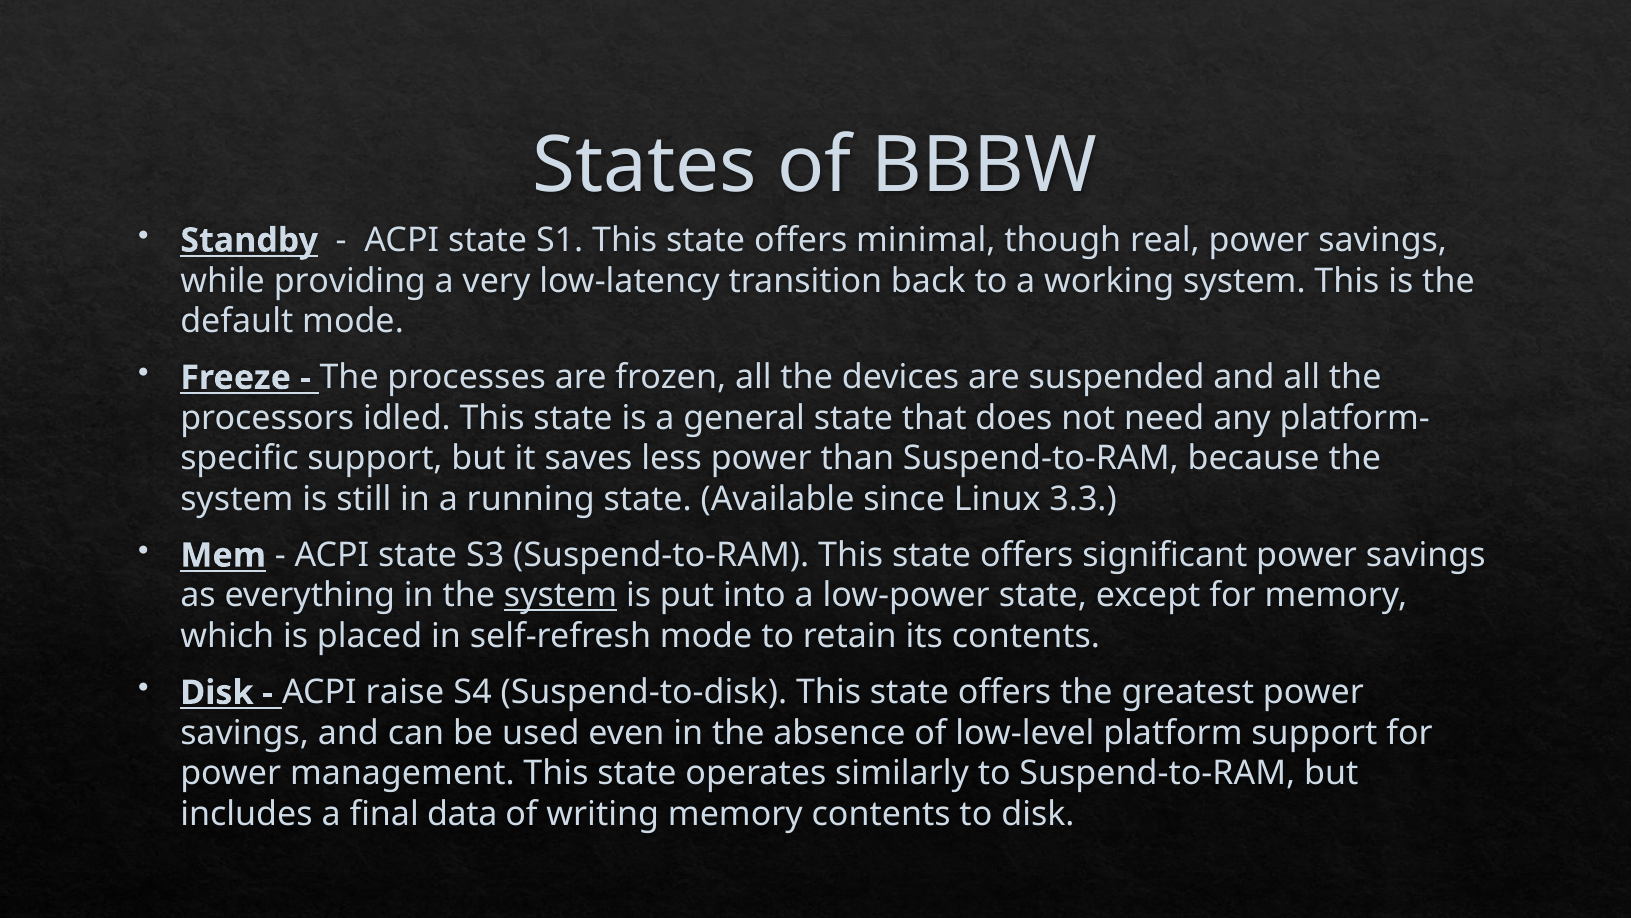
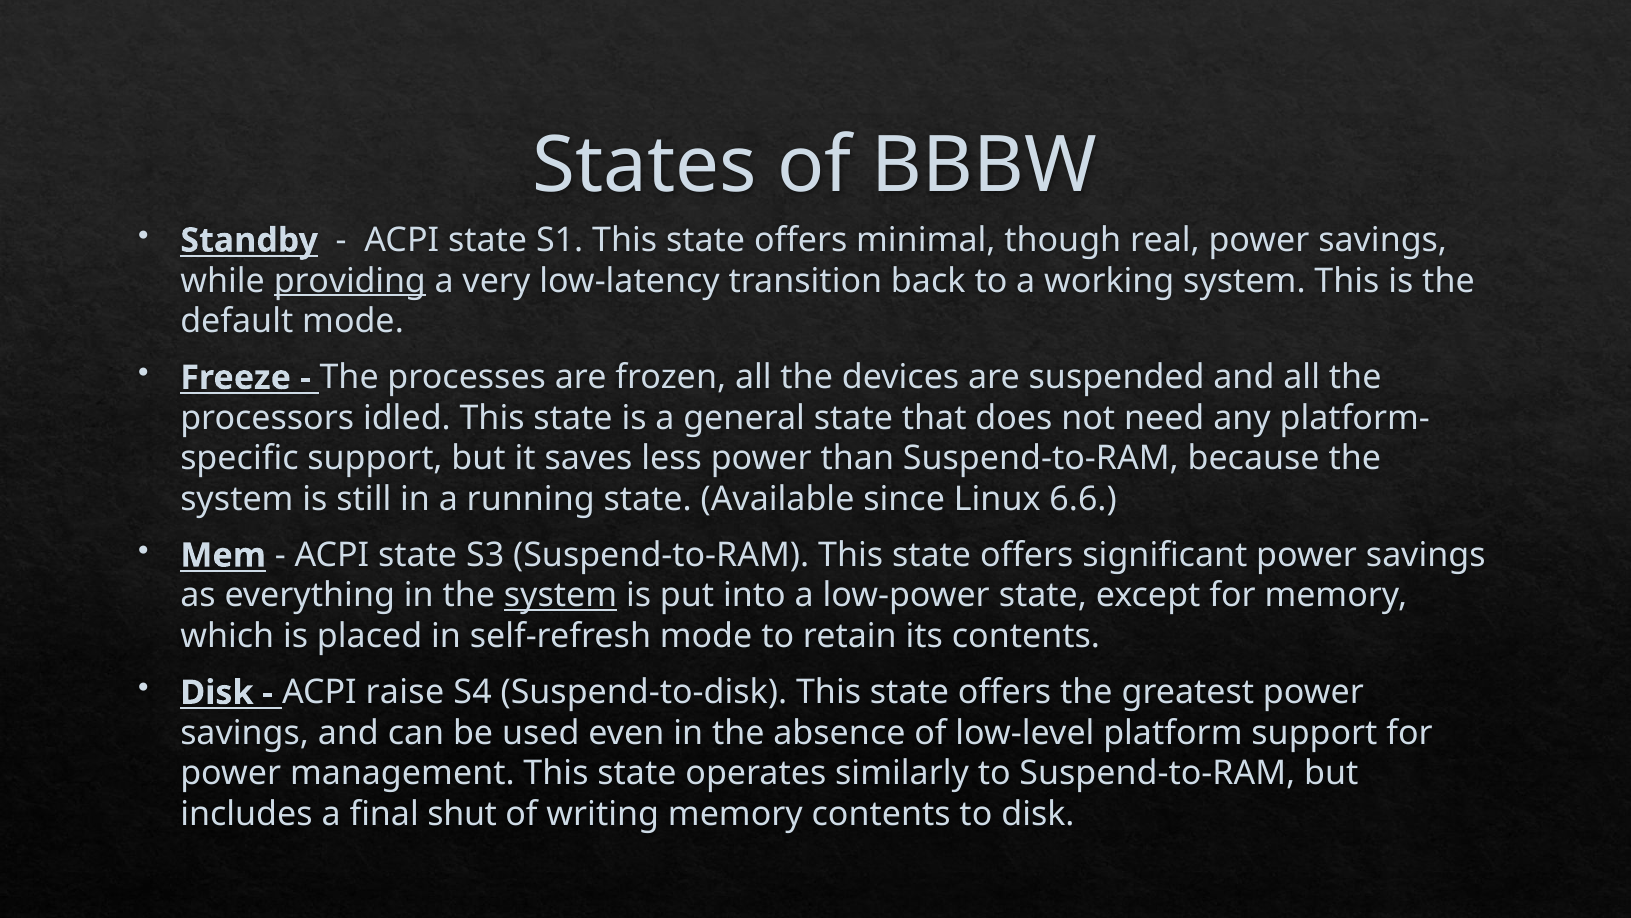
providing underline: none -> present (350, 281)
3.3: 3.3 -> 6.6 (1083, 499)
data: data -> shut (462, 813)
